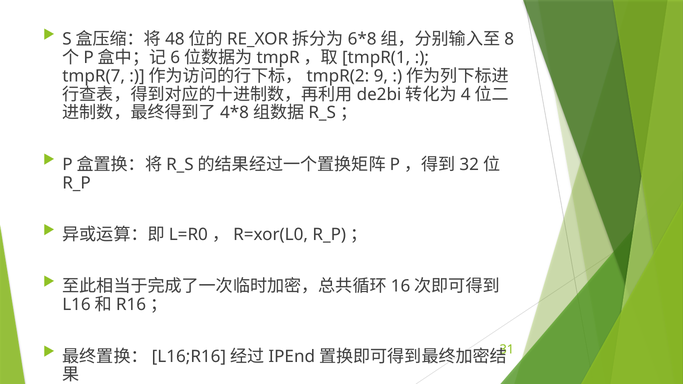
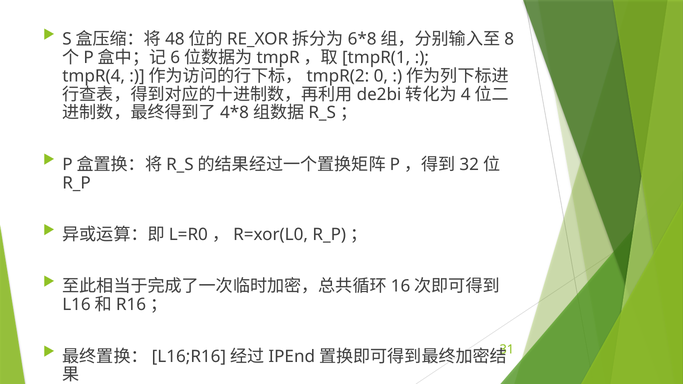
tmpR(7: tmpR(7 -> tmpR(4 (94, 76)
9: 9 -> 0 (381, 76)
